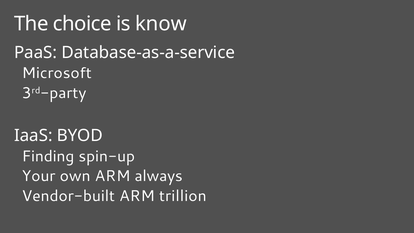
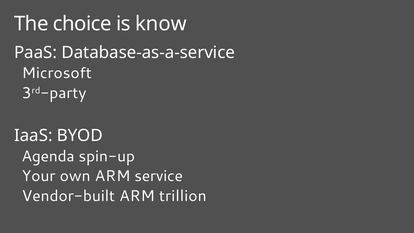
Finding: Finding -> Agenda (48, 156)
always: always -> service (159, 176)
